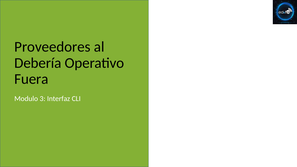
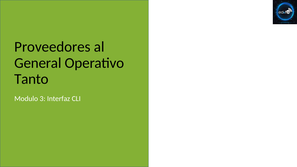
Debería: Debería -> General (38, 63)
Fuera: Fuera -> Tanto (31, 79)
